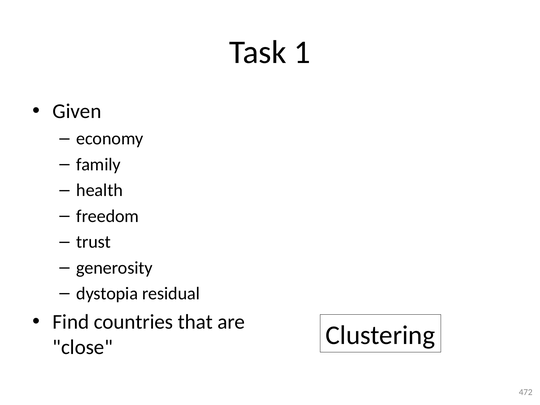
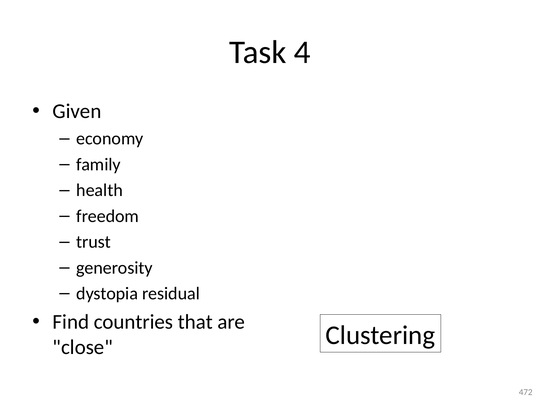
1: 1 -> 4 (302, 52)
